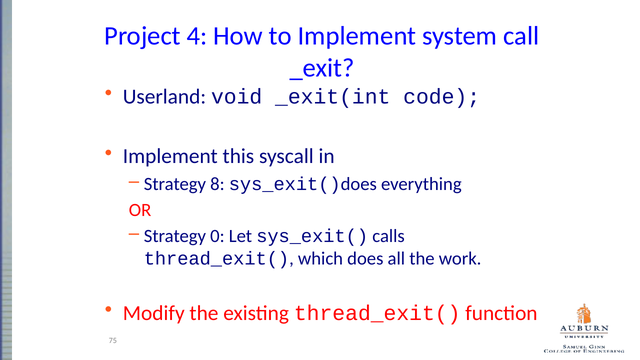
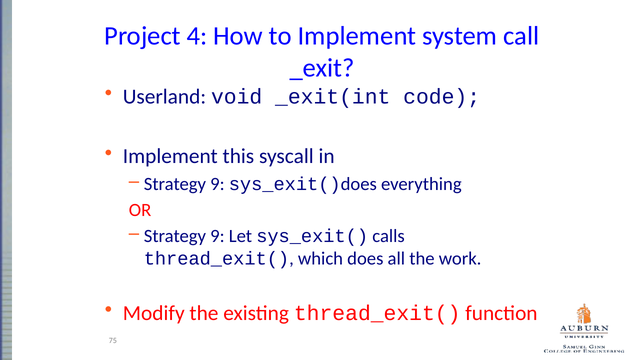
8: 8 -> 9 (217, 184)
0: 0 -> 9 (217, 236)
